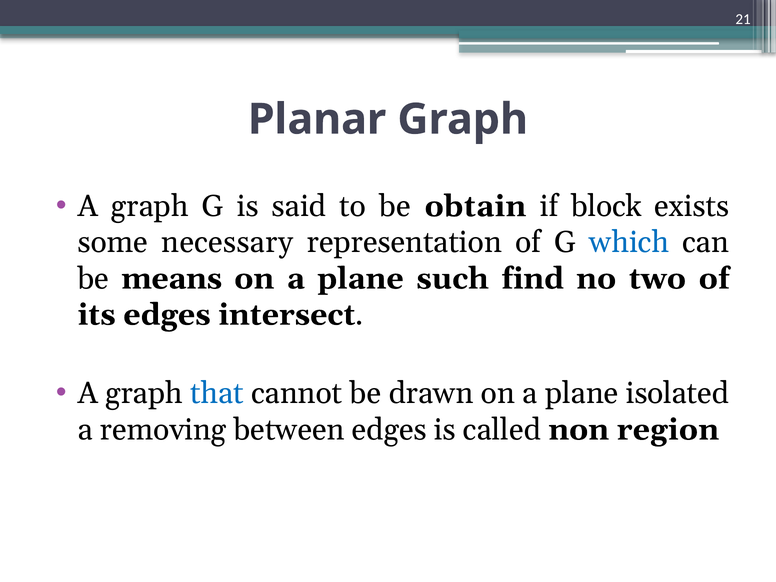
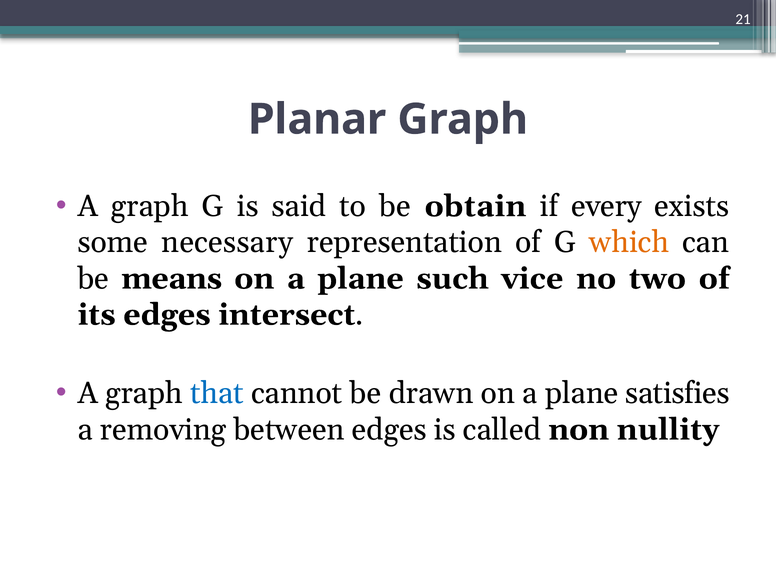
block: block -> every (607, 206)
which colour: blue -> orange (629, 242)
find: find -> vice (532, 279)
isolated: isolated -> satisfies (677, 393)
region: region -> nullity (668, 430)
